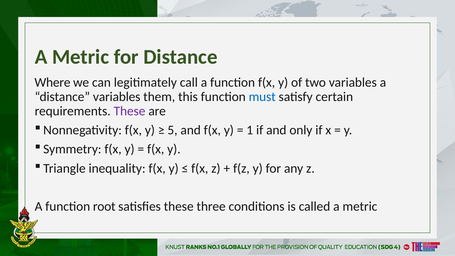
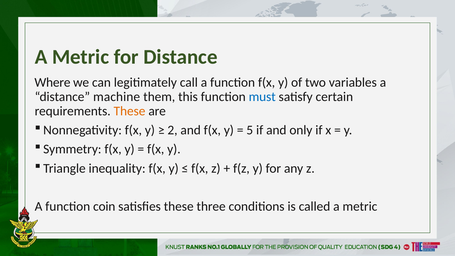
distance variables: variables -> machine (117, 97)
These colour: purple -> orange (130, 111)
5: 5 -> 2 (172, 130)
1: 1 -> 5 (250, 130)
root: root -> coin (104, 206)
